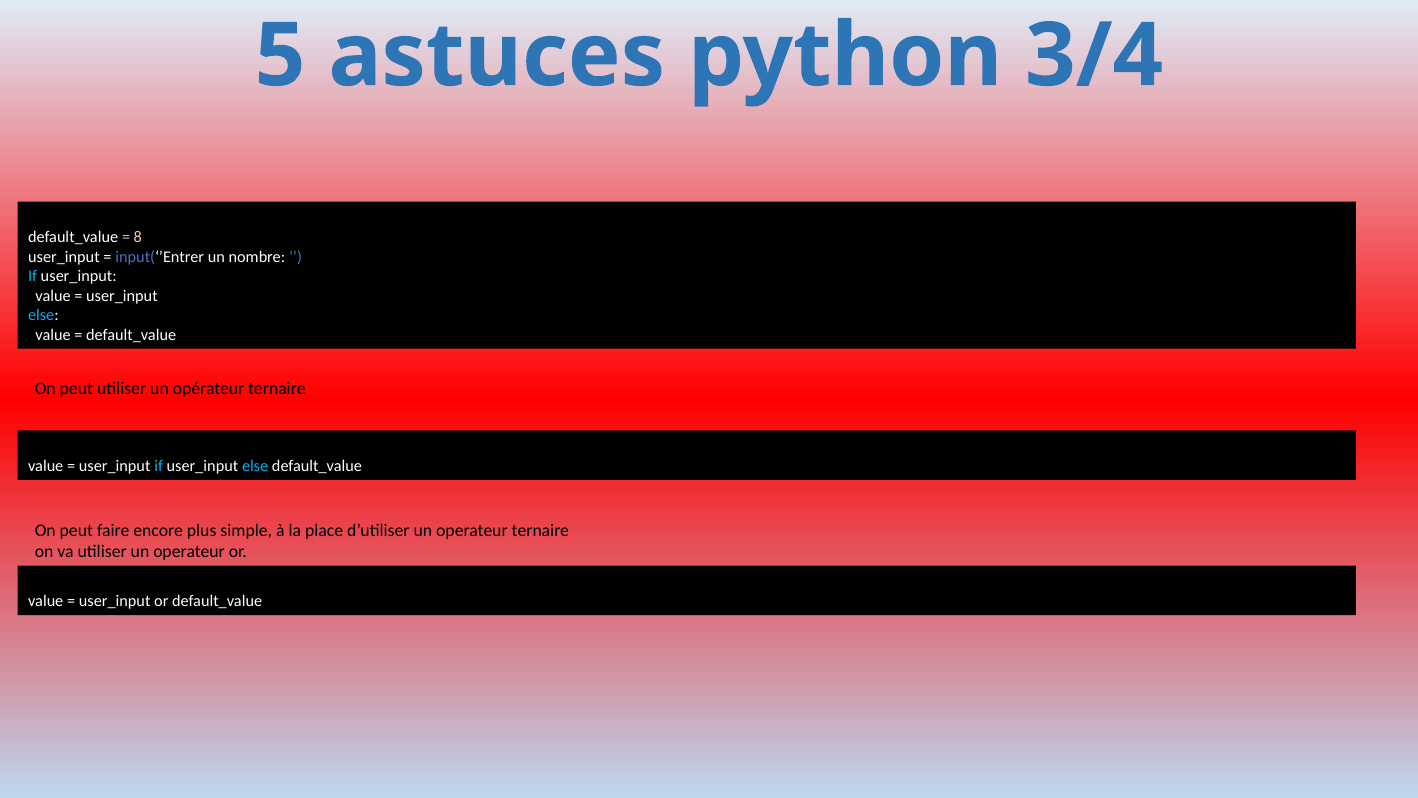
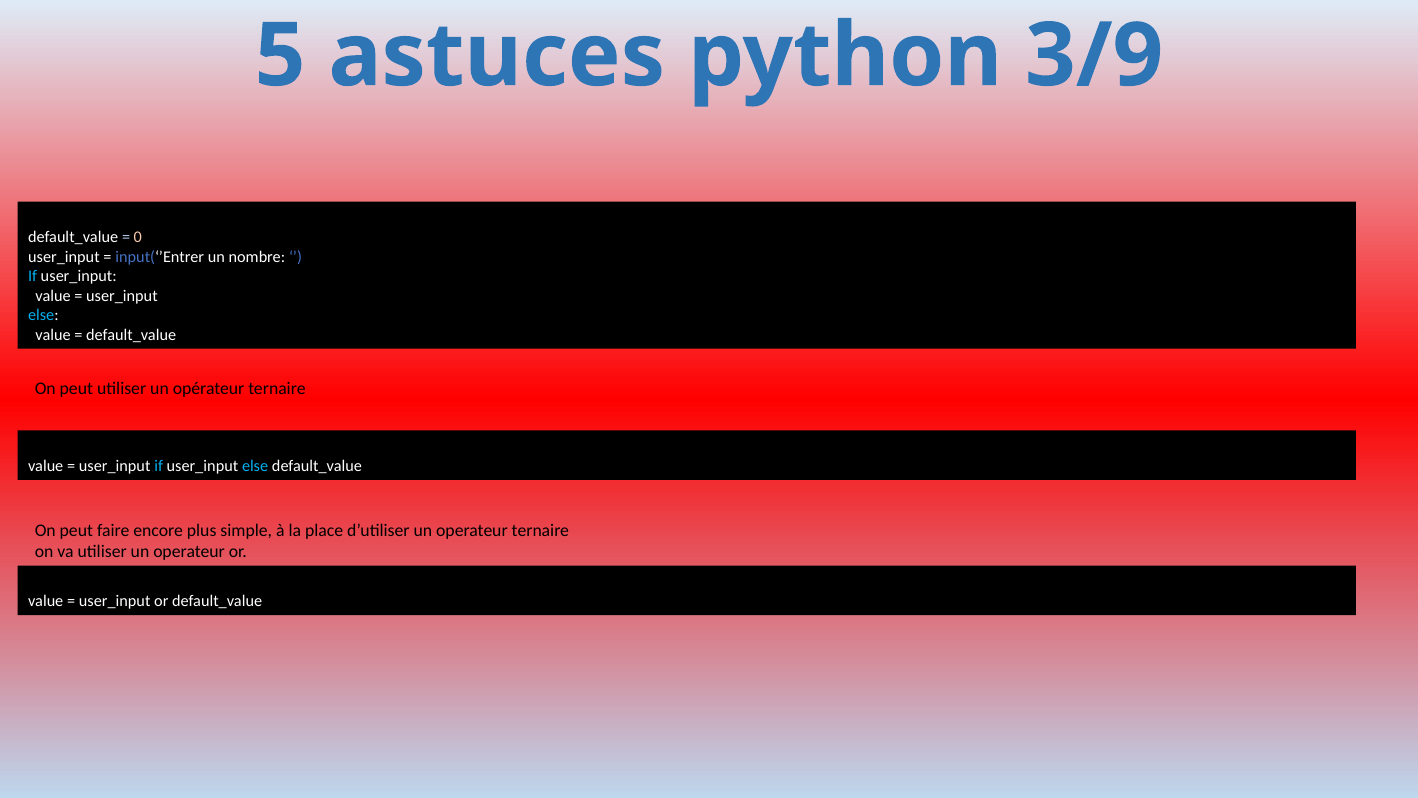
3/4: 3/4 -> 3/9 (1094, 56)
8: 8 -> 0 (138, 237)
